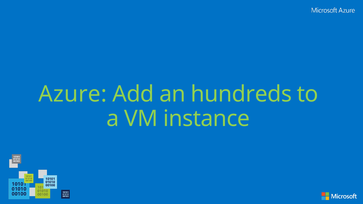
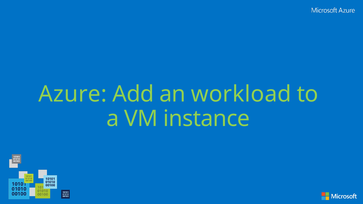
hundreds: hundreds -> workload (241, 94)
